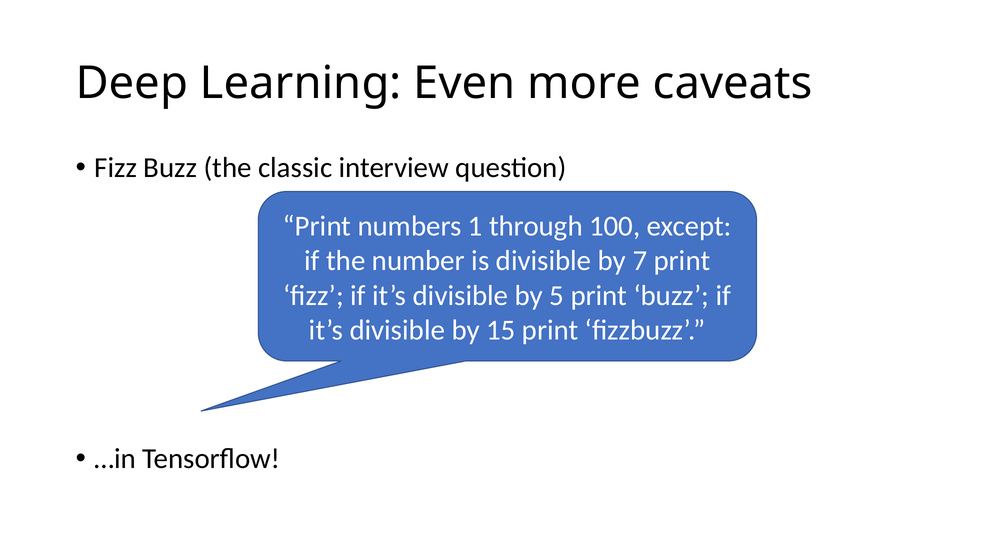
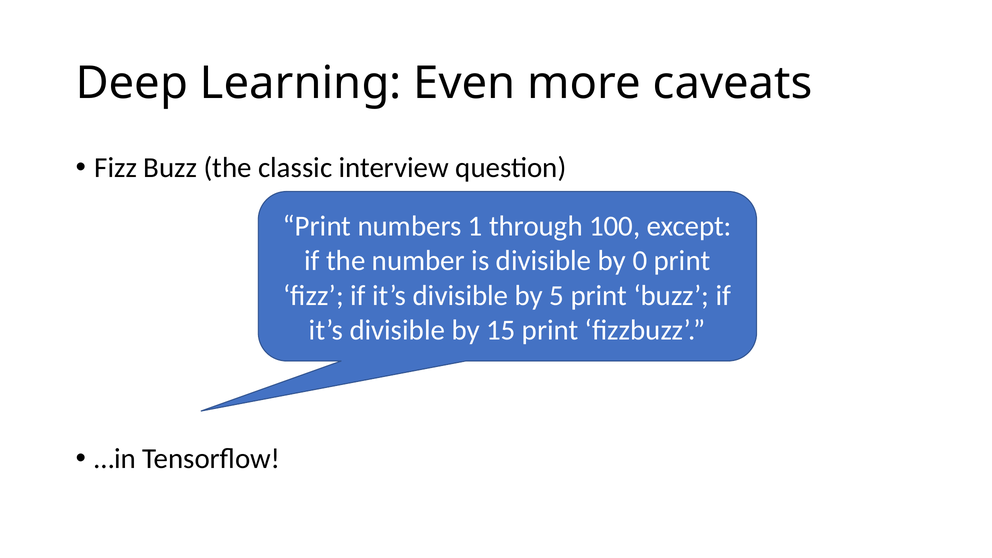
7: 7 -> 0 (640, 261)
